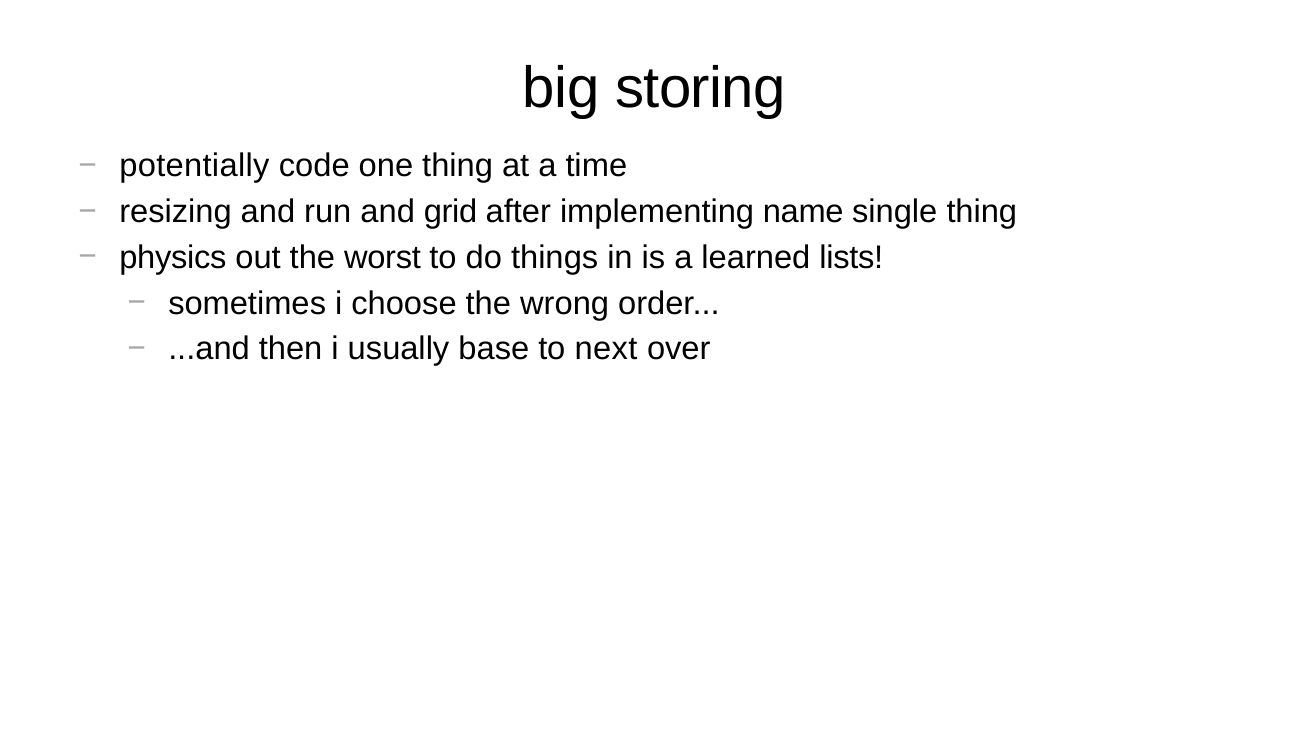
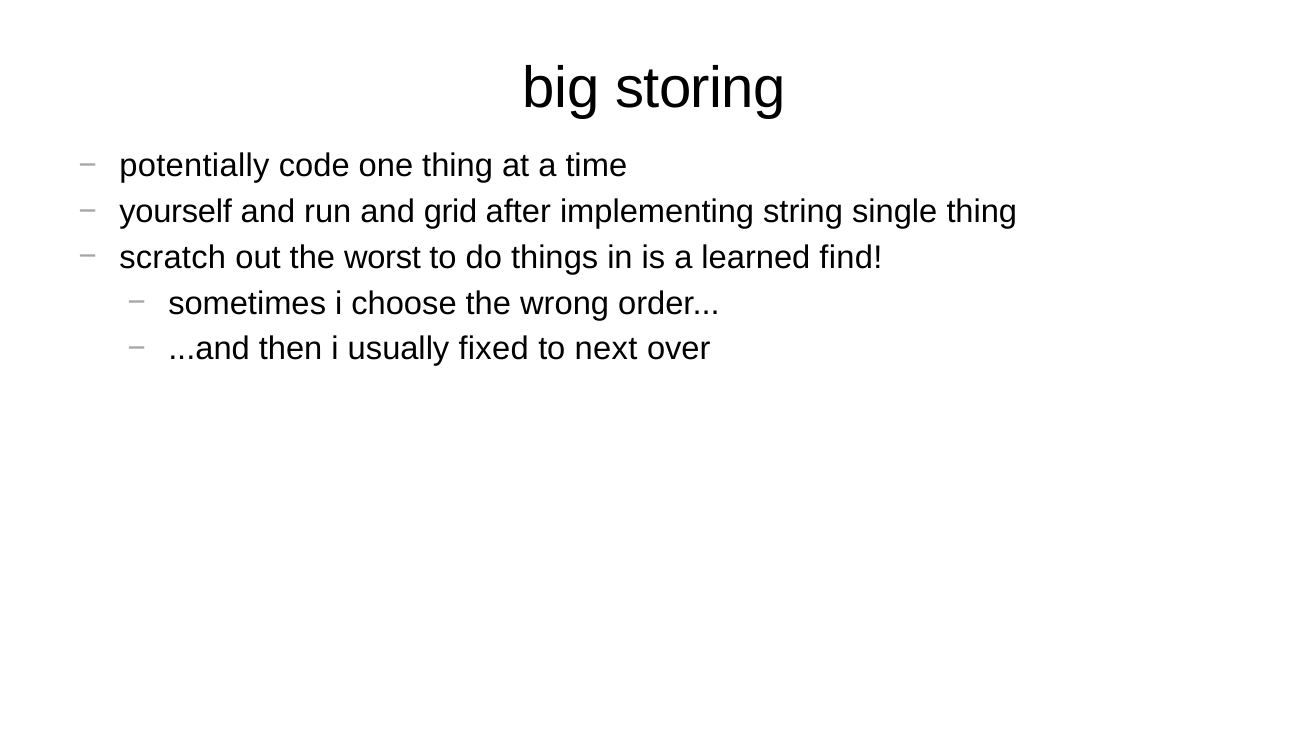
resizing: resizing -> yourself (176, 212)
name: name -> string (803, 212)
physics: physics -> scratch (173, 258)
lists: lists -> find (851, 258)
base: base -> fixed (494, 349)
